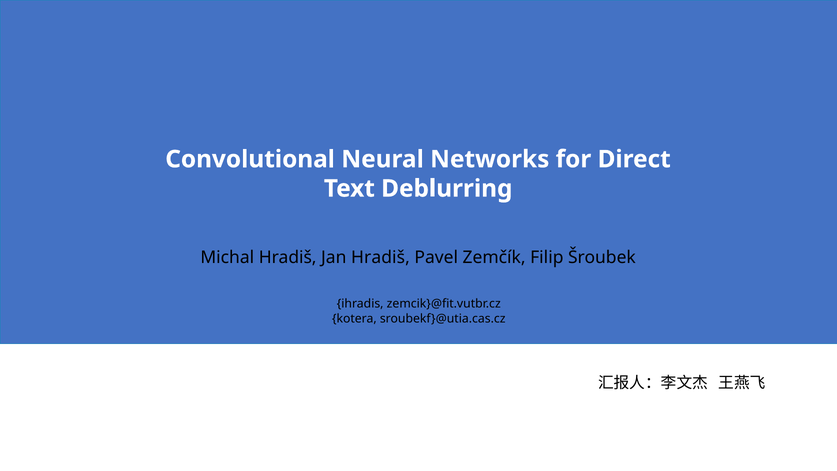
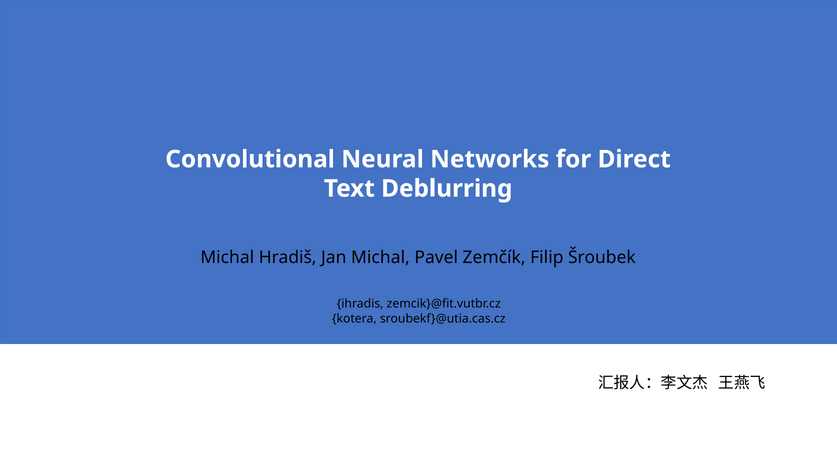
Jan Hradiš: Hradiš -> Michal (380, 257)
